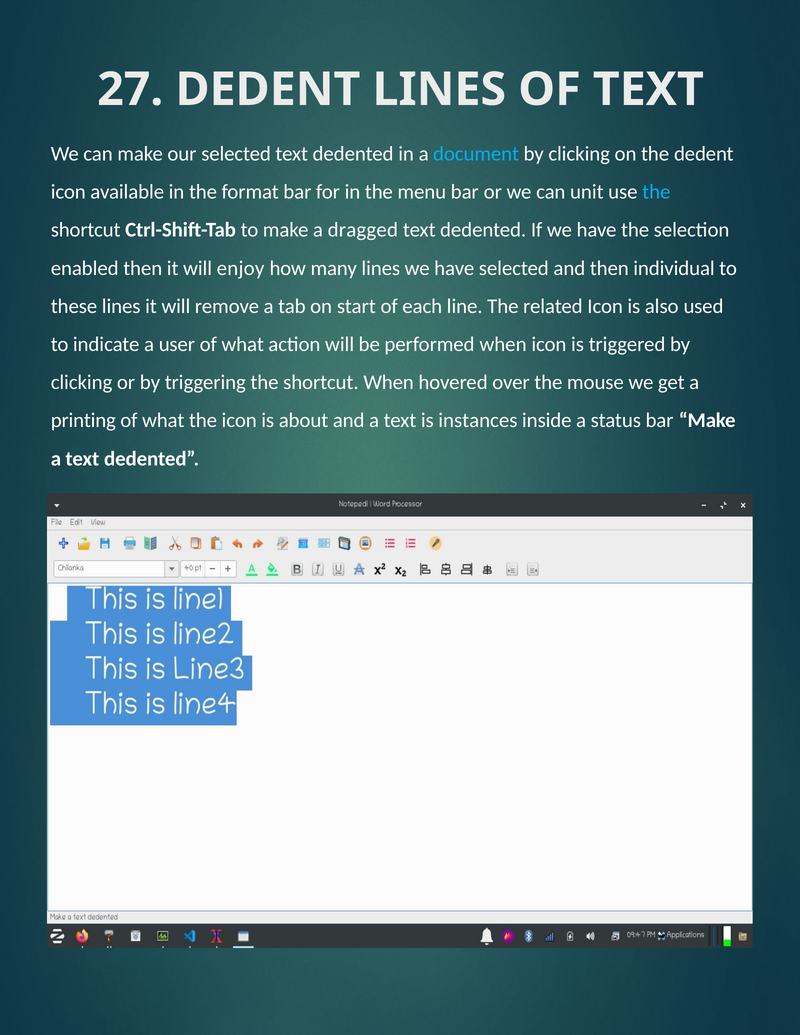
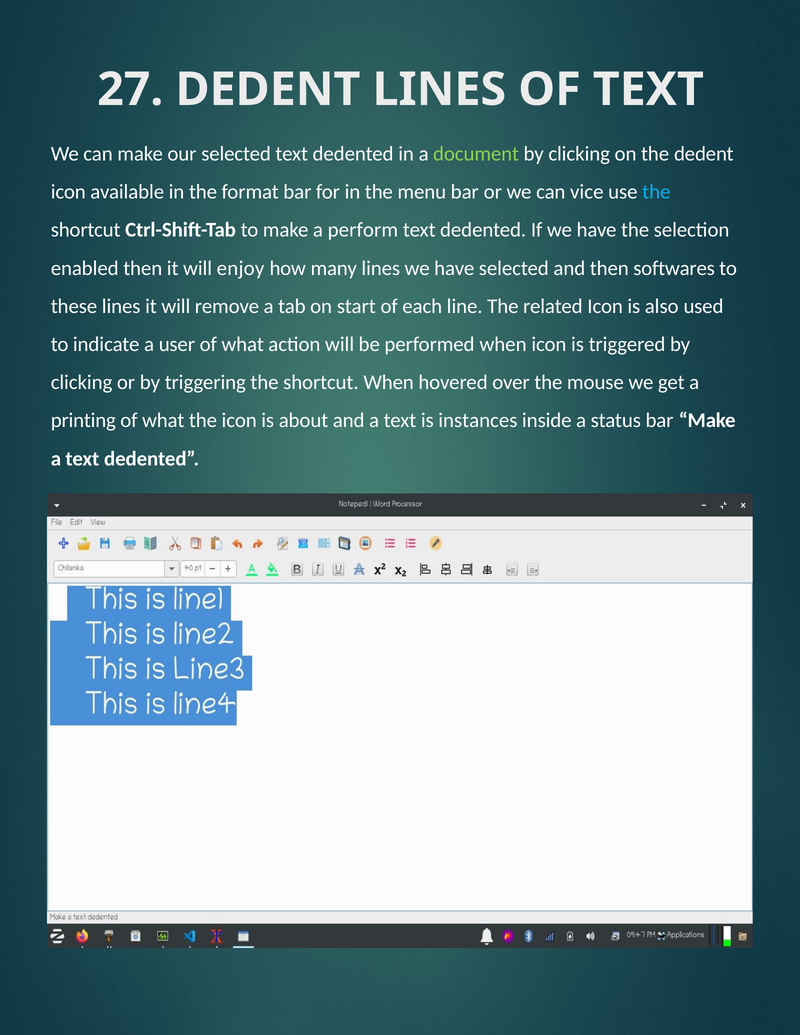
document colour: light blue -> light green (476, 154)
unit: unit -> vice (587, 192)
dragged: dragged -> perform (363, 230)
individual: individual -> softwares (674, 268)
